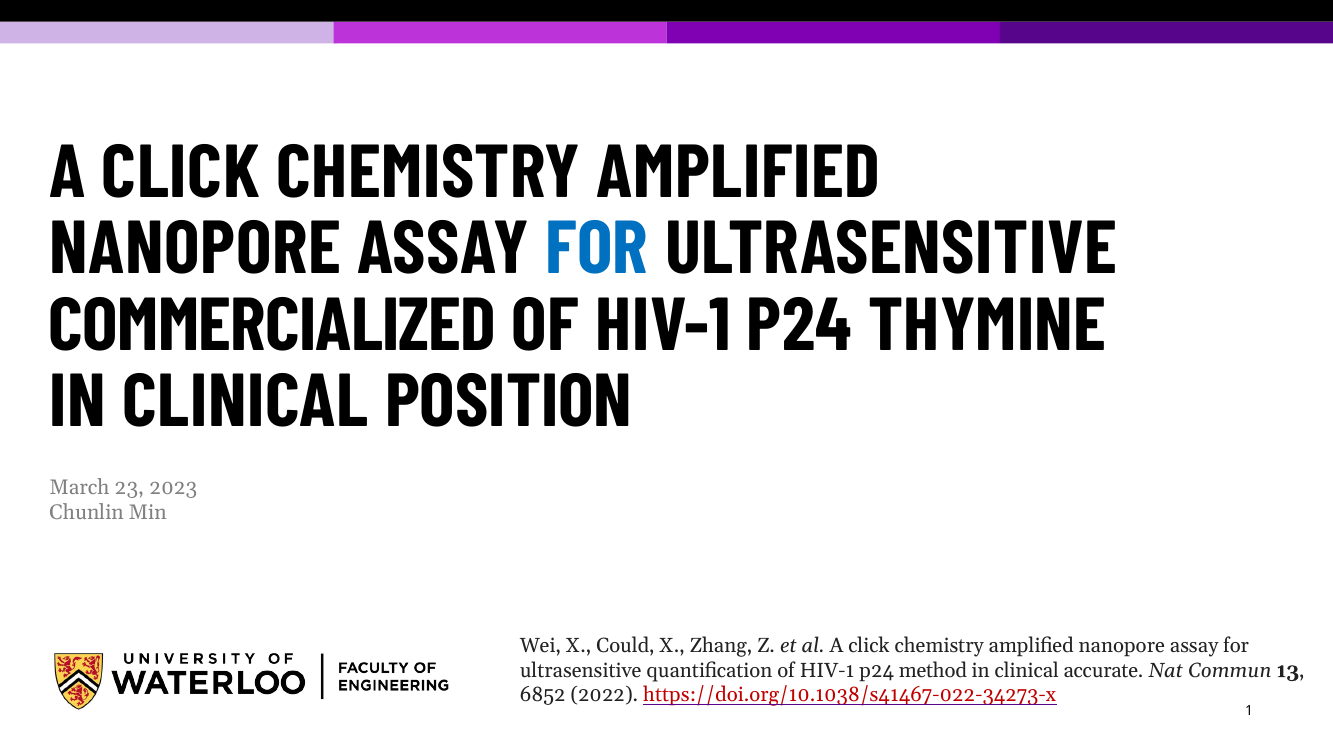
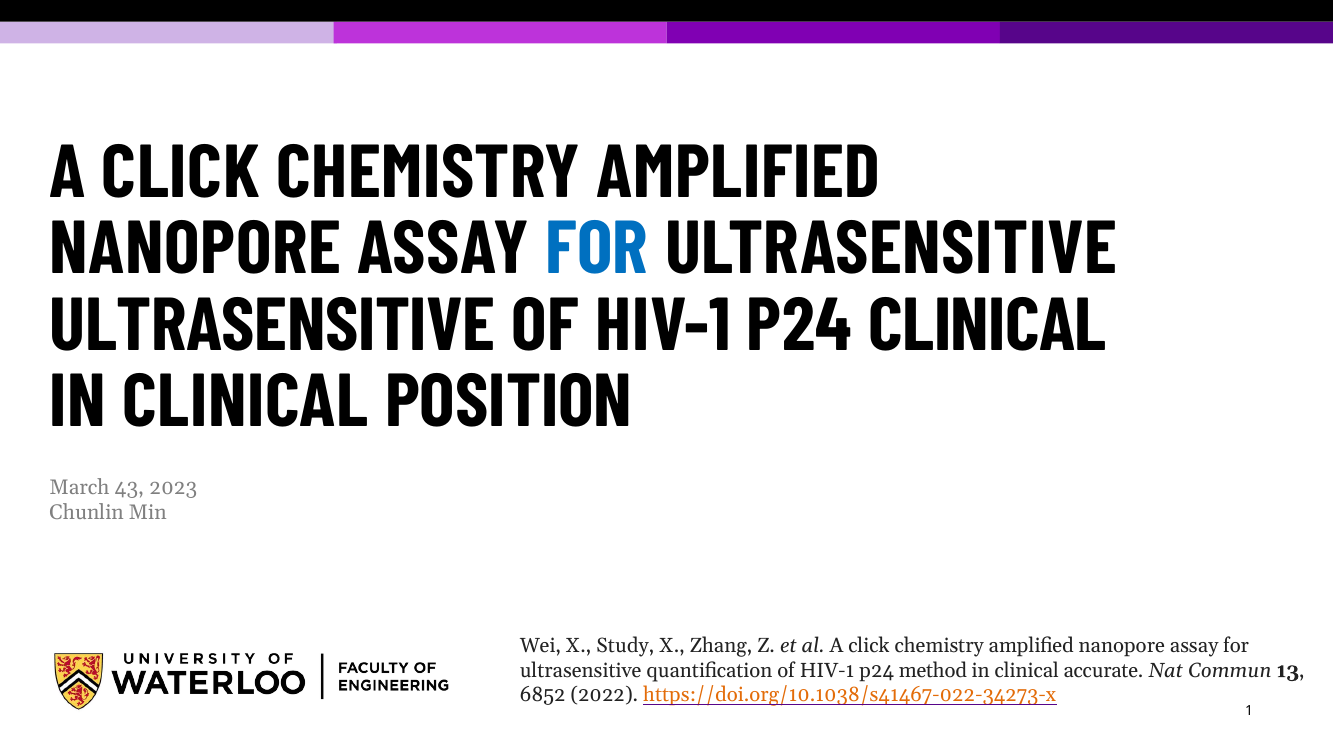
COMMERCIALIZED: COMMERCIALIZED -> ULTRASENSITIVE (273, 326)
P24 THYMINE: THYMINE -> CLINICAL (988, 326)
23: 23 -> 43 (129, 487)
Could: Could -> Study (625, 646)
https://doi.org/10.1038/s41467-022-34273-x colour: red -> orange (850, 695)
